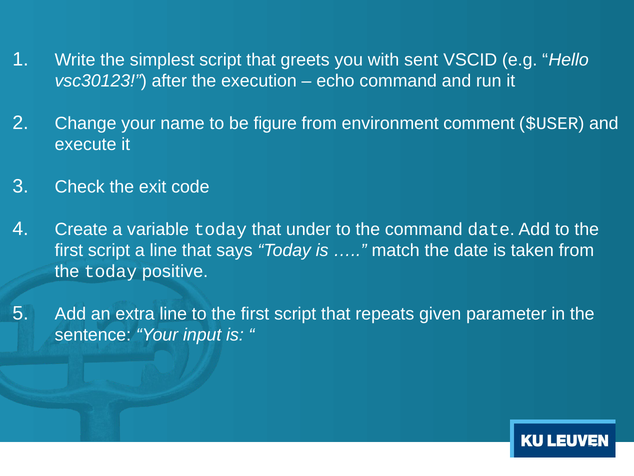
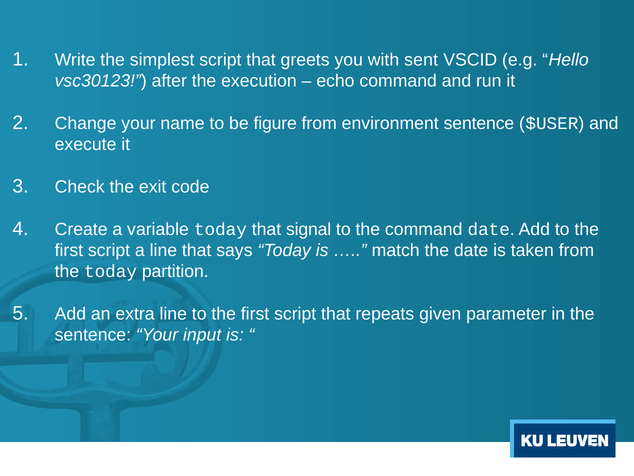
environment comment: comment -> sentence (479, 123)
under: under -> signal (309, 229)
positive: positive -> partition (175, 271)
